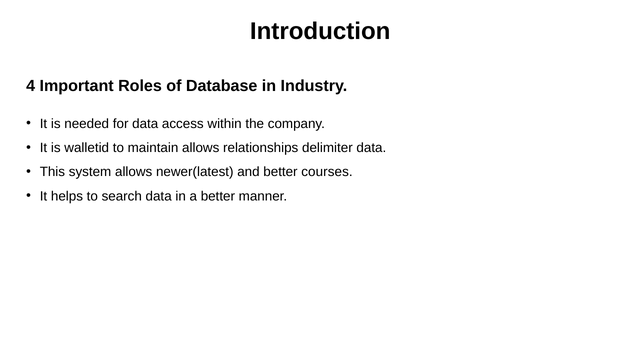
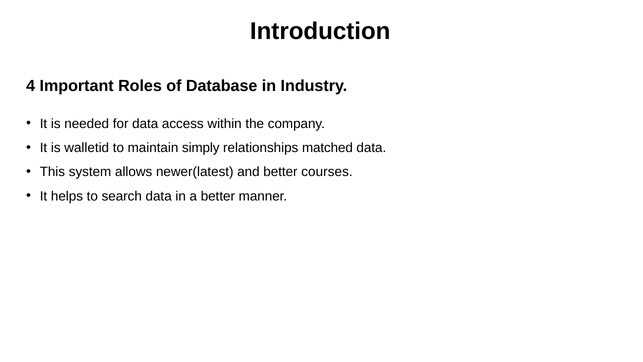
maintain allows: allows -> simply (201, 148)
delimiter: delimiter -> matched (327, 148)
